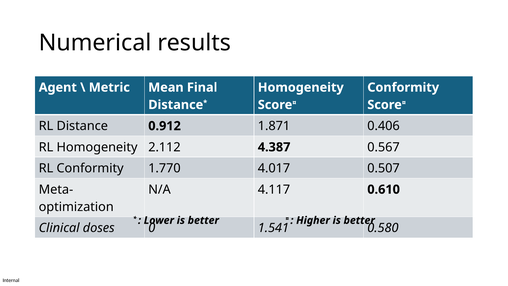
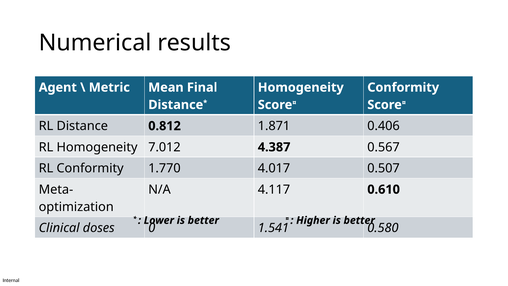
0.912: 0.912 -> 0.812 (165, 126)
2.112: 2.112 -> 7.012 (164, 147)
